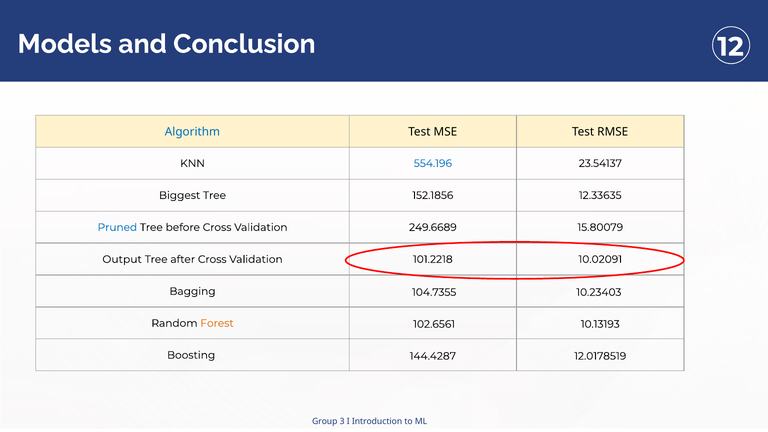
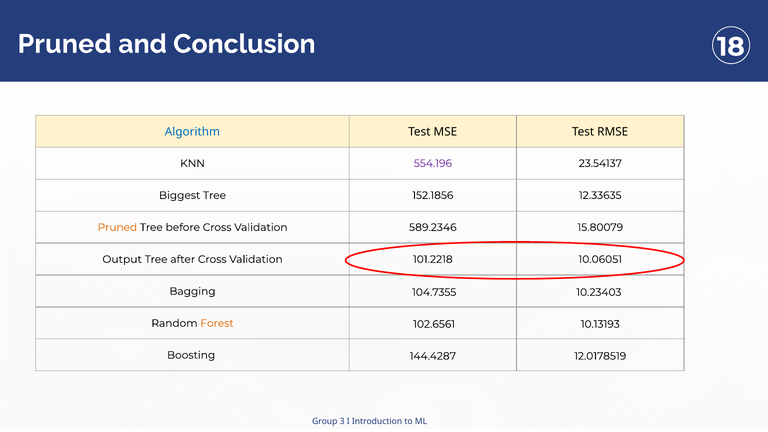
Models: Models -> Pruned (65, 44)
12: 12 -> 18 (731, 47)
554.196 colour: blue -> purple (433, 163)
Pruned colour: blue -> orange (117, 227)
249.6689: 249.6689 -> 589.2346 (433, 227)
10.02091: 10.02091 -> 10.06051 (600, 259)
